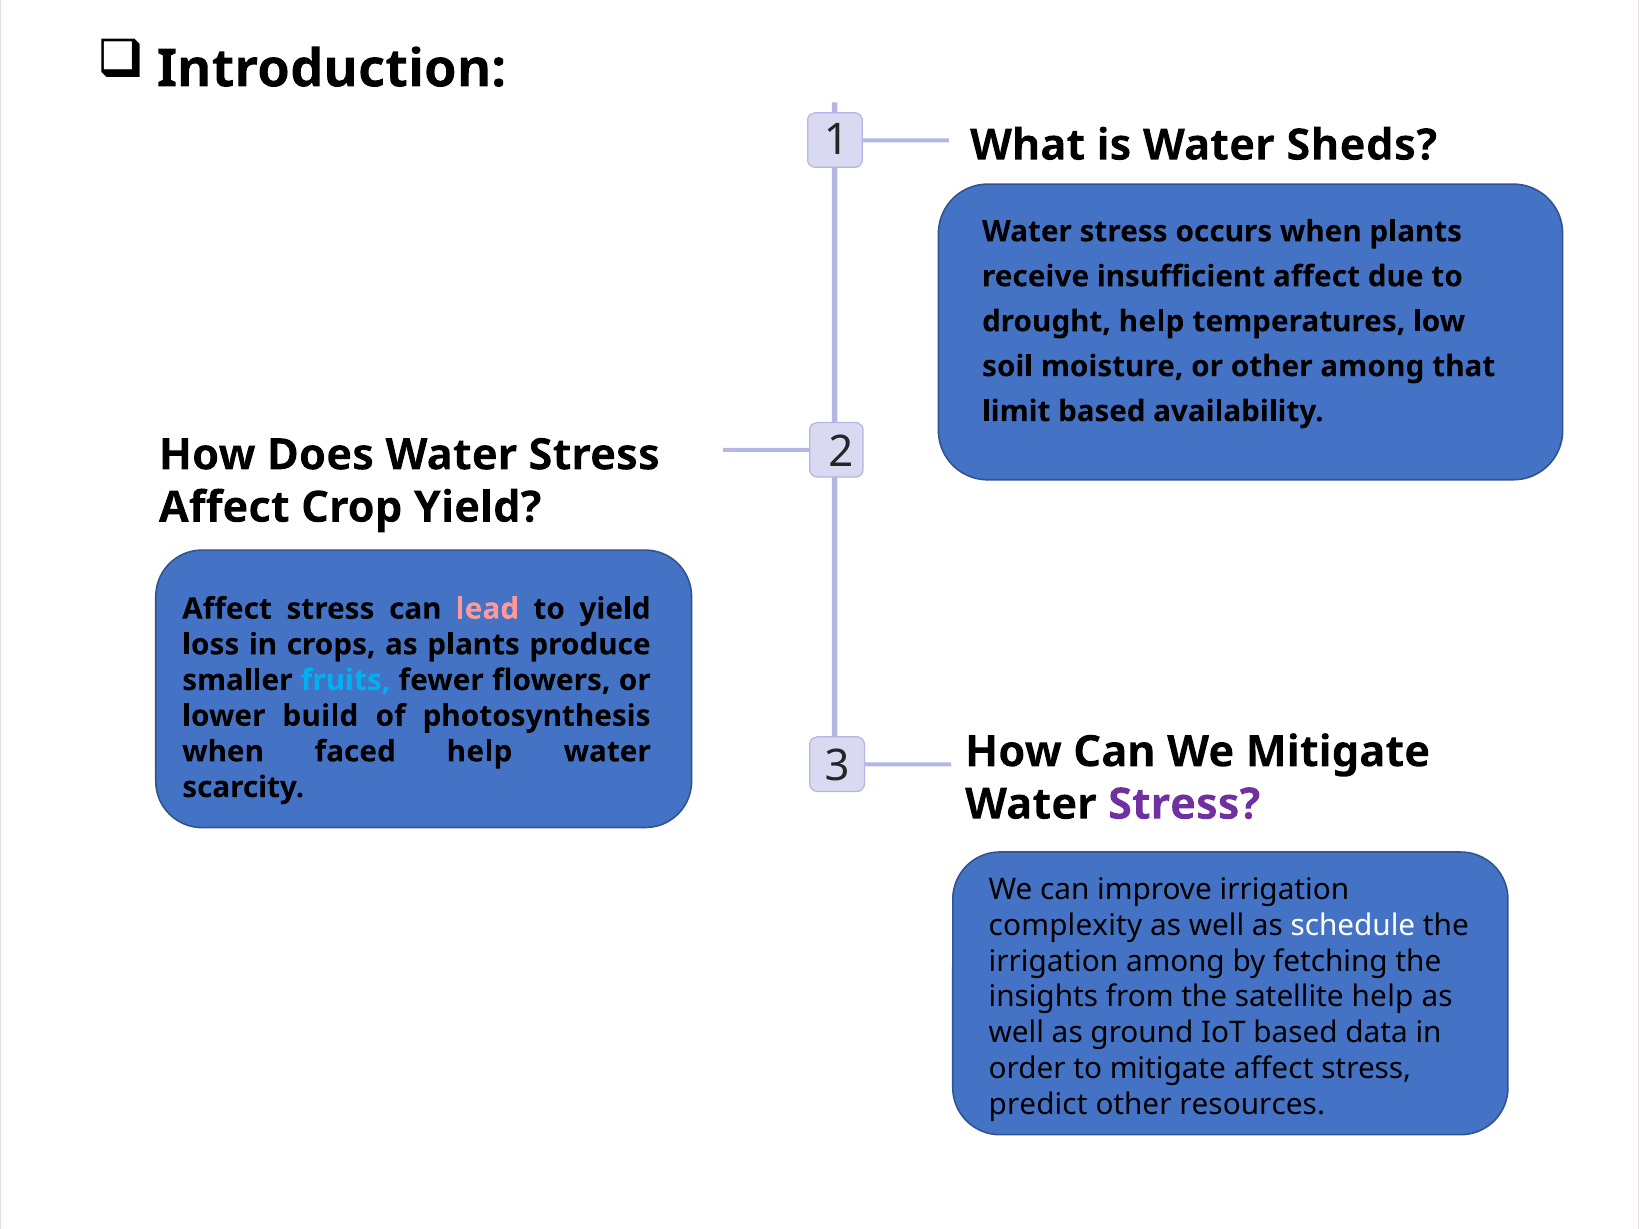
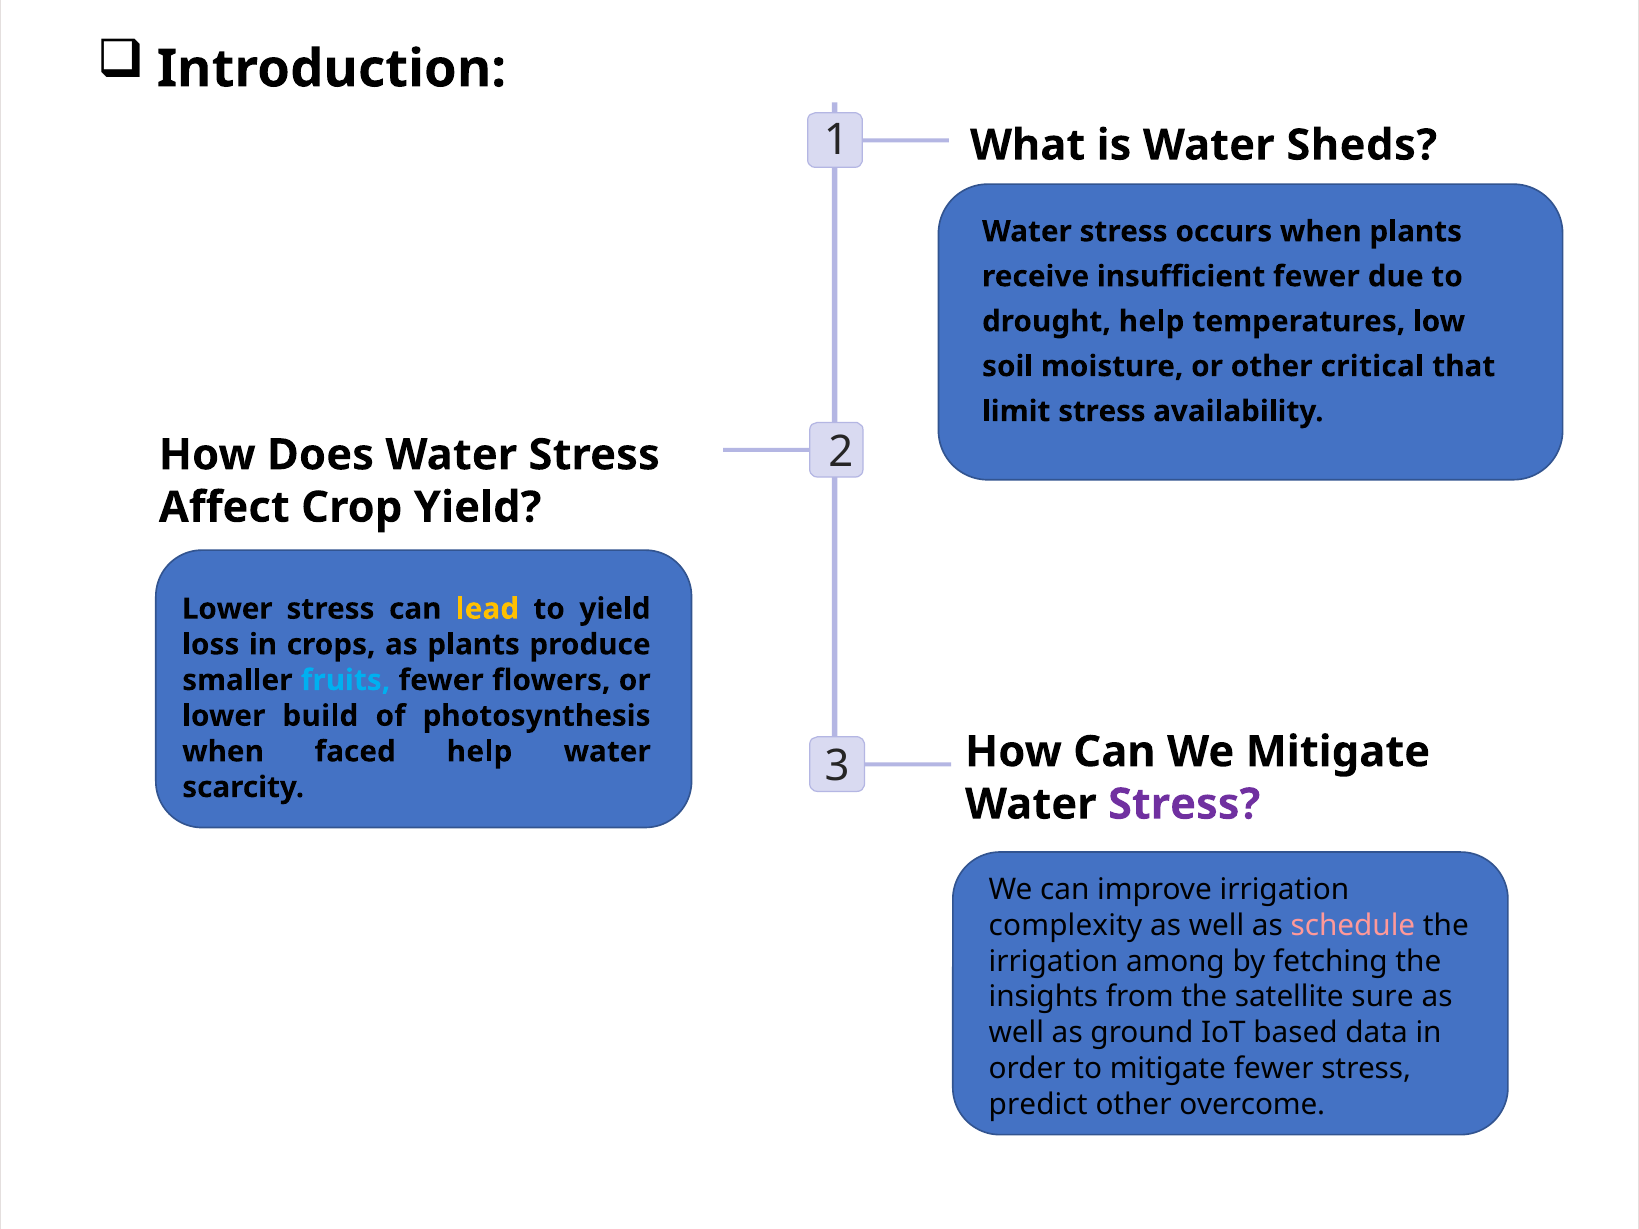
insufficient affect: affect -> fewer (1316, 277)
other among: among -> critical (1372, 366)
limit based: based -> stress (1102, 411)
Affect: Affect -> Lower (227, 609)
lead colour: pink -> yellow (487, 609)
schedule colour: white -> pink (1353, 926)
satellite help: help -> sure (1383, 997)
mitigate affect: affect -> fewer (1274, 1069)
resources: resources -> overcome (1252, 1104)
